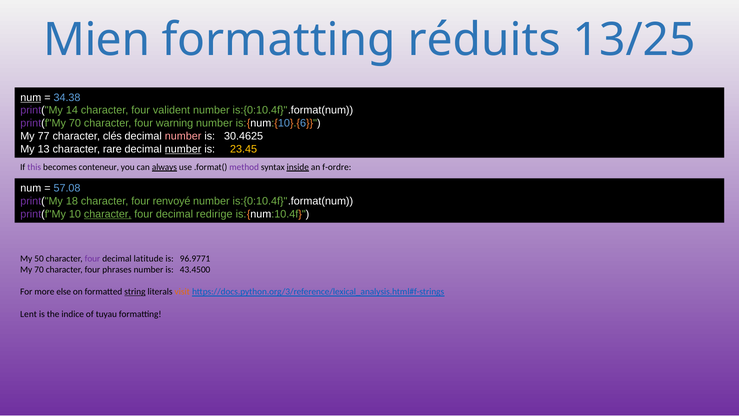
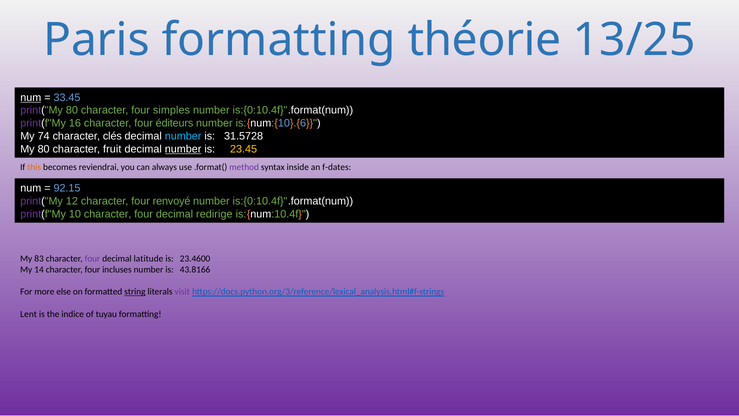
Mien: Mien -> Paris (96, 40)
réduits: réduits -> théorie (484, 40)
34.38: 34.38 -> 33.45 (67, 97)
print("My 14: 14 -> 80 (72, 110)
valident: valident -> simples (171, 110)
print(f"My 70: 70 -> 16 (75, 123)
warning: warning -> éditeurs (175, 123)
77: 77 -> 74 (44, 136)
number colour: pink -> light blue (183, 136)
30.4625: 30.4625 -> 31.5728 (244, 136)
My 13: 13 -> 80 (44, 149)
rare: rare -> fruit (112, 149)
this colour: purple -> orange (34, 167)
conteneur: conteneur -> reviendrai (99, 167)
always underline: present -> none (164, 167)
inside underline: present -> none (298, 167)
f-ordre: f-ordre -> f-dates (337, 167)
57.08: 57.08 -> 92.15 (67, 188)
18: 18 -> 12 (72, 201)
character underline: present -> none (108, 214)
50: 50 -> 83 (39, 258)
96.9771: 96.9771 -> 23.4600 (195, 258)
My 70: 70 -> 14 (39, 269)
phrases: phrases -> incluses (117, 269)
43.4500: 43.4500 -> 43.8166 (195, 269)
visit colour: orange -> purple (182, 292)
